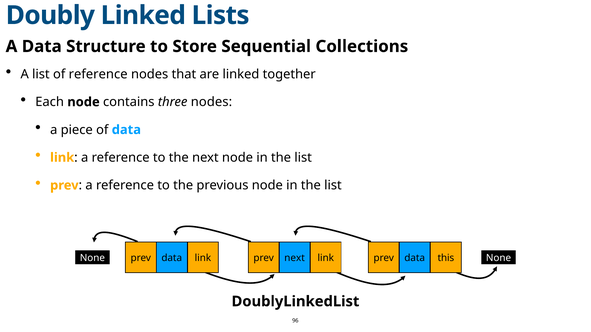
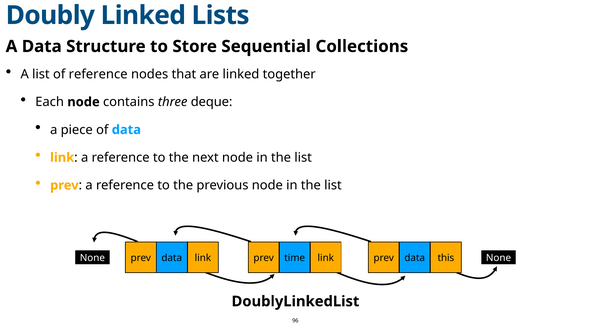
three nodes: nodes -> deque (212, 102)
None next: next -> time (295, 258)
